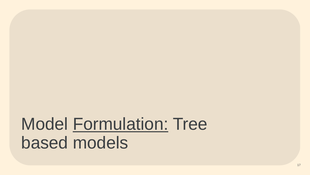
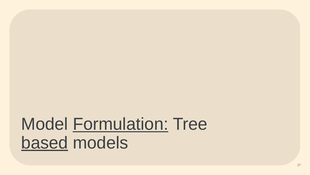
based underline: none -> present (45, 142)
